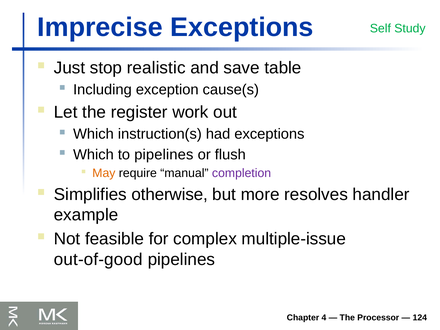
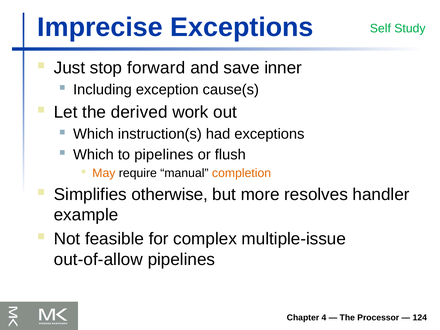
realistic: realistic -> forward (156, 68)
table: table -> inner (283, 68)
register: register -> derived (139, 112)
completion colour: purple -> orange (242, 173)
out-of-good: out-of-good -> out-of-allow (98, 260)
